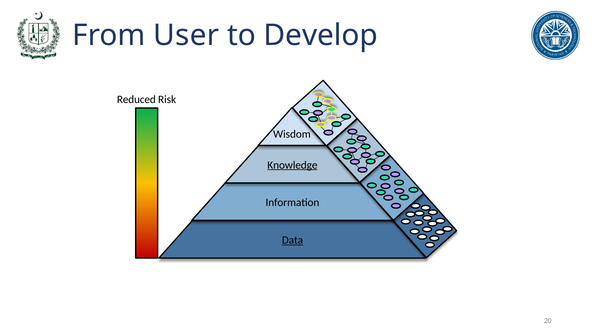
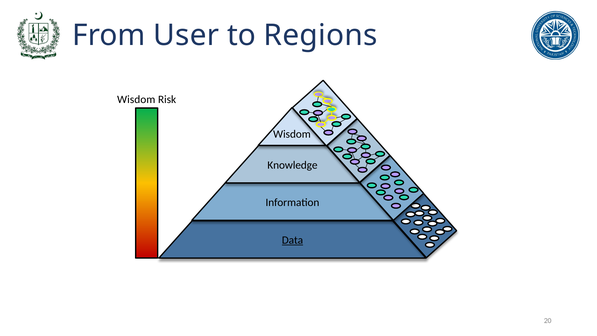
Develop: Develop -> Regions (320, 35)
Reduced: Reduced -> Wisdom (136, 99)
Knowledge underline: present -> none (292, 165)
